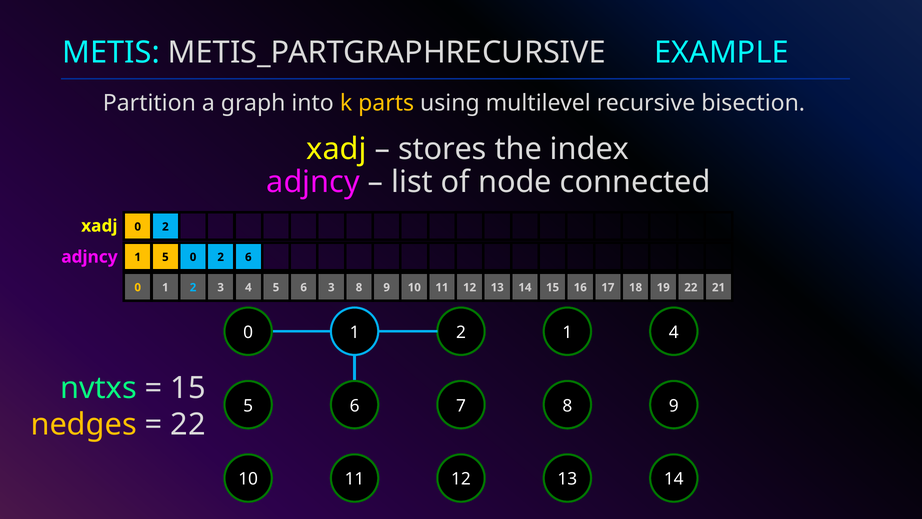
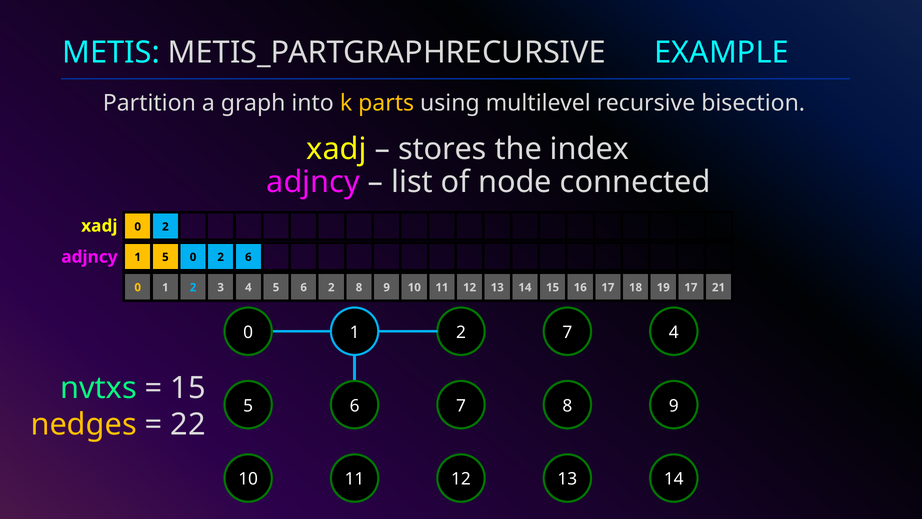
6 3: 3 -> 2 (331, 287)
19 22: 22 -> 17 (691, 287)
1 2 1: 1 -> 7 (567, 332)
